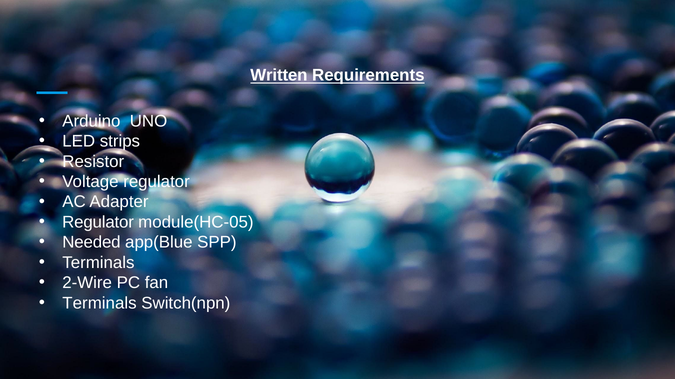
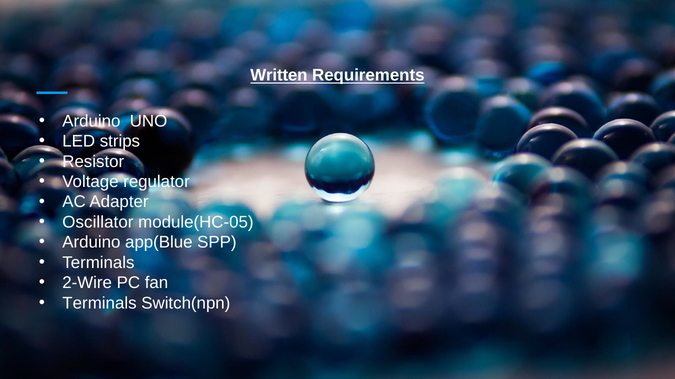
Regulator: Regulator -> Oscillator (98, 223)
Needed: Needed -> Arduino (91, 243)
